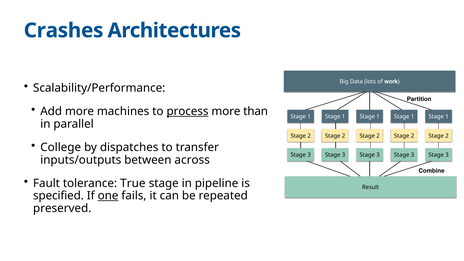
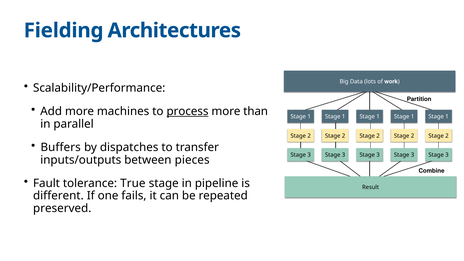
Crashes: Crashes -> Fielding (64, 31)
College: College -> Buffers (61, 147)
across: across -> pieces (192, 160)
specified: specified -> different (58, 196)
one underline: present -> none (108, 196)
